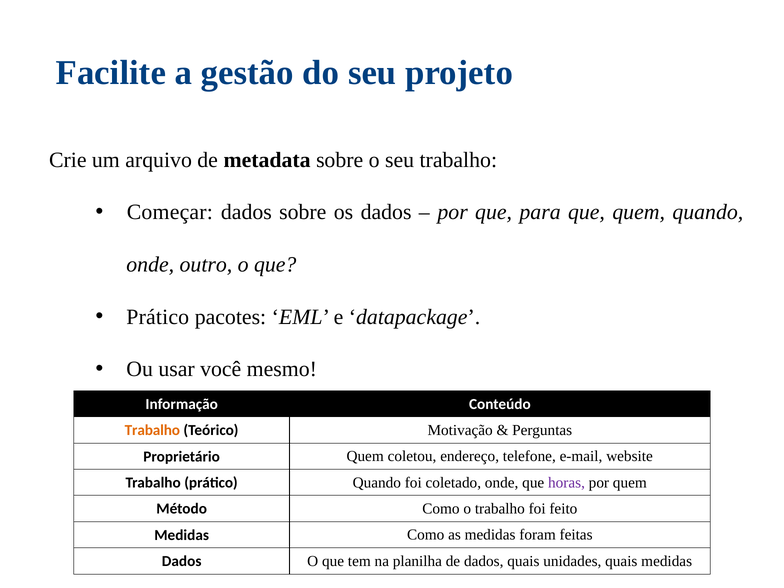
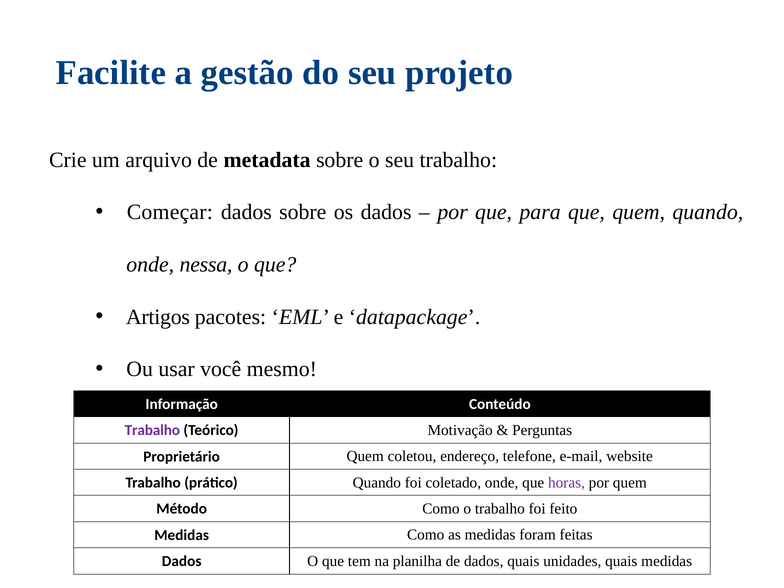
outro: outro -> nessa (206, 265)
Prático: Prático -> Artigos (158, 317)
Trabalho colour: orange -> purple (152, 430)
